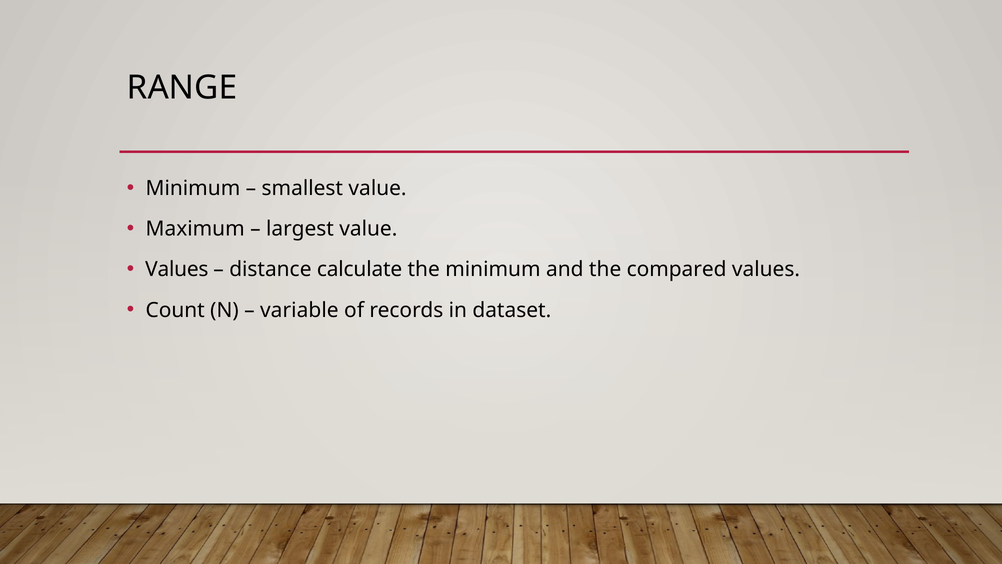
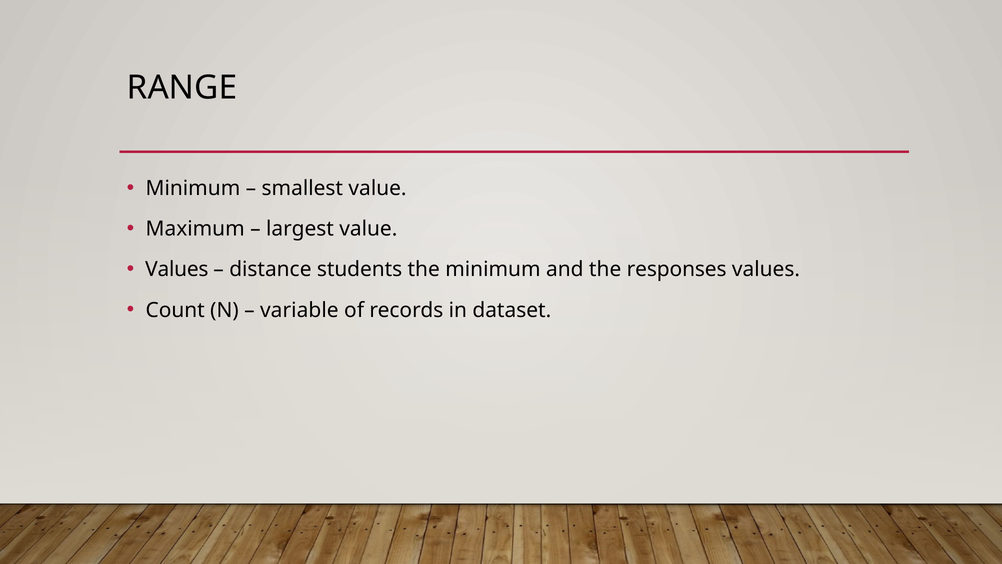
calculate: calculate -> students (360, 269)
compared: compared -> responses (677, 269)
